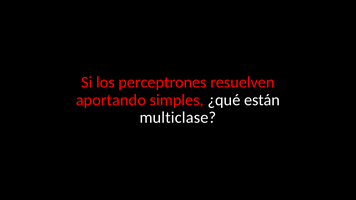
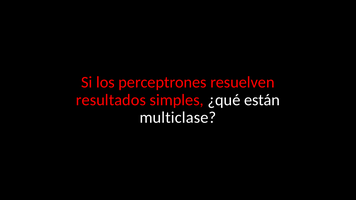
aportando: aportando -> resultados (111, 100)
